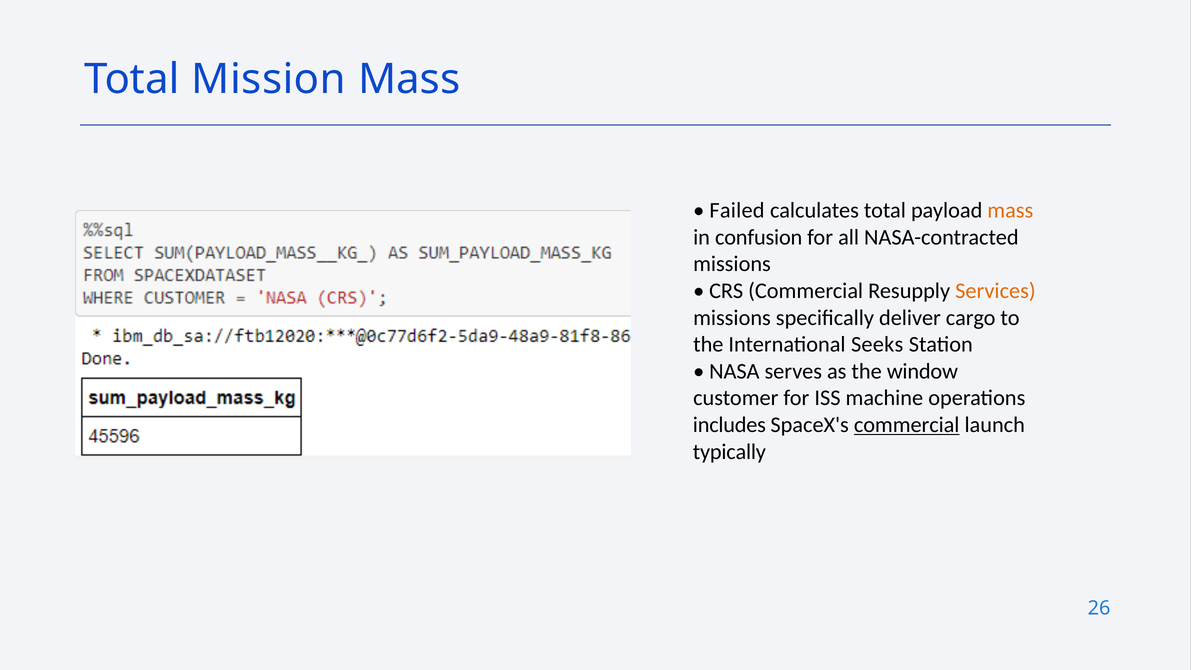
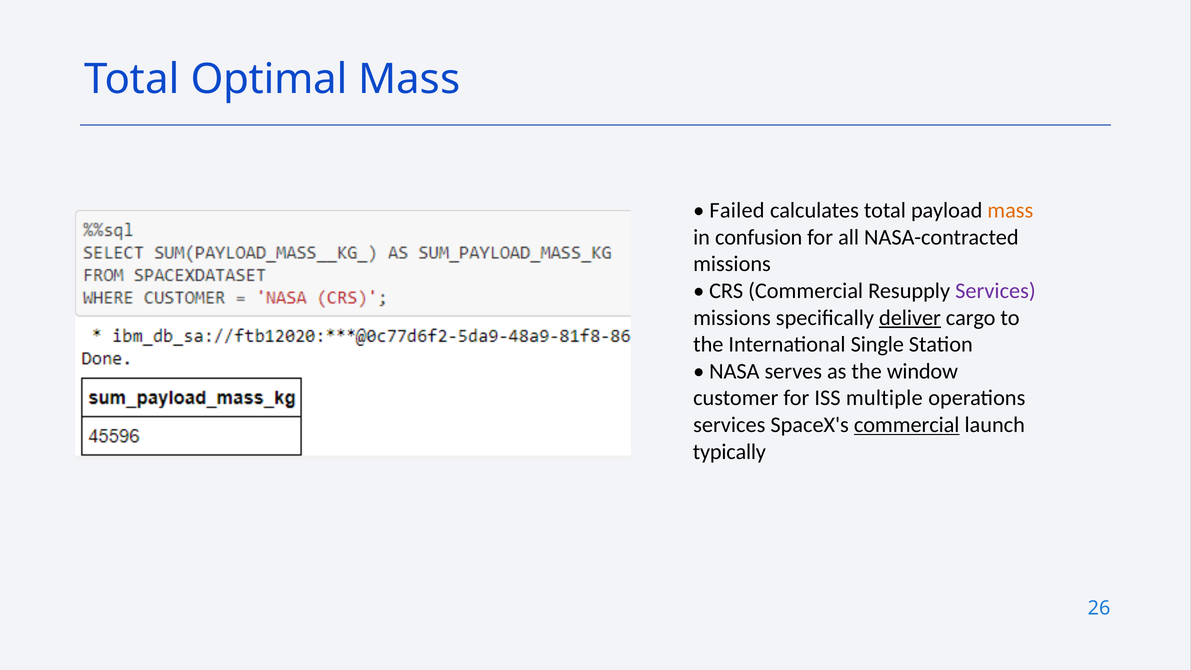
Mission: Mission -> Optimal (269, 80)
Services colour: orange -> purple (995, 291)
deliver underline: none -> present (910, 318)
Seeks: Seeks -> Single (877, 344)
machine: machine -> multiple (884, 398)
includes: includes -> services (729, 425)
